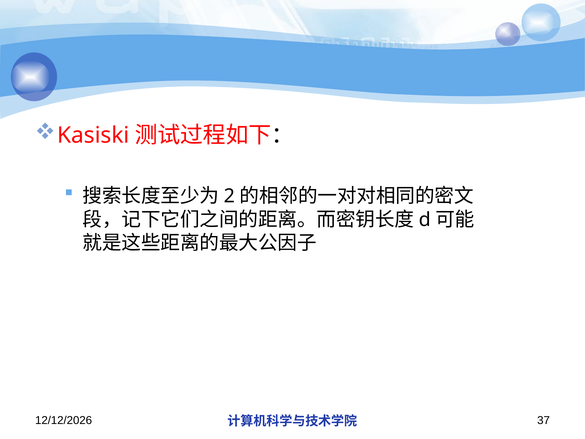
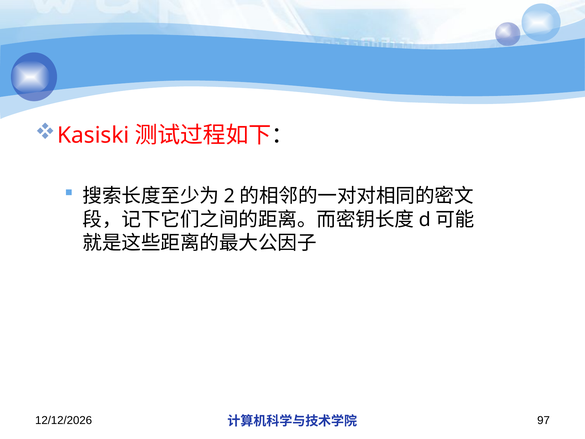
37: 37 -> 97 (544, 420)
